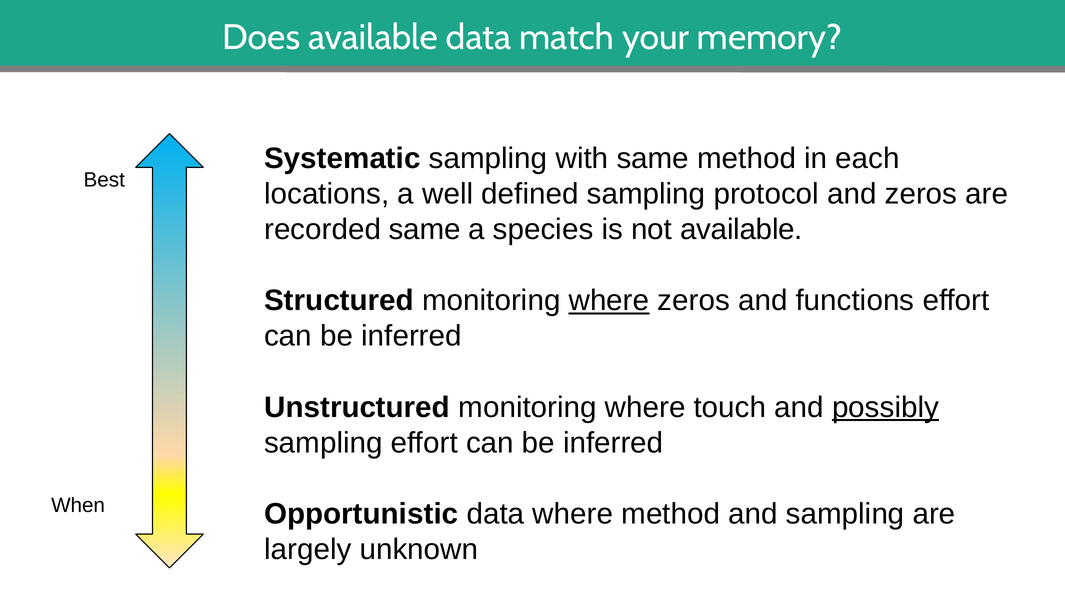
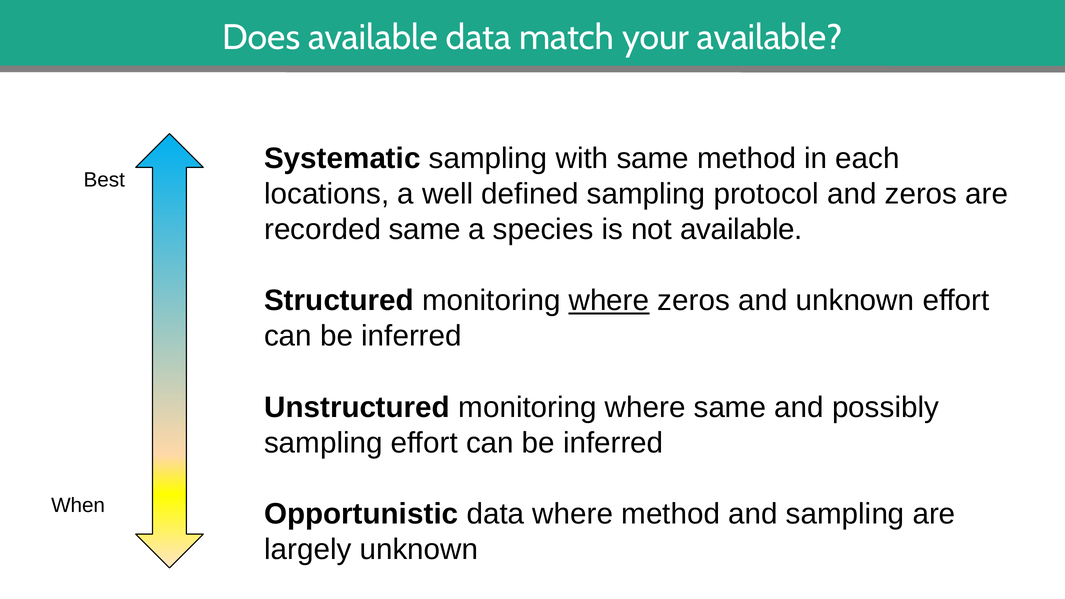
your memory: memory -> available (770, 37)
and functions: functions -> unknown (855, 301)
where touch: touch -> same (730, 407)
possibly underline: present -> none (886, 407)
